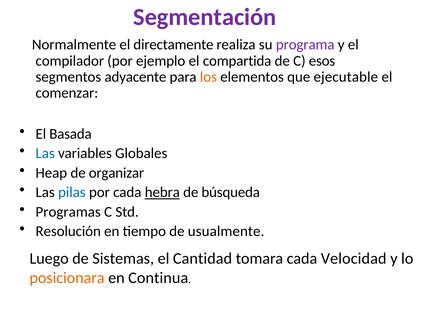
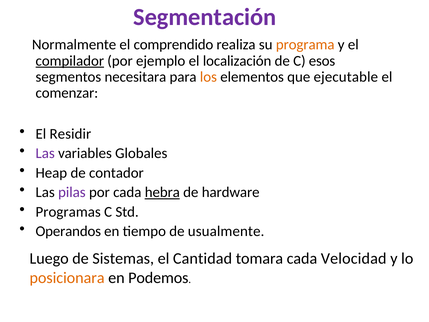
directamente: directamente -> comprendido (173, 45)
programa colour: purple -> orange (305, 45)
compilador underline: none -> present (70, 61)
compartida: compartida -> localización (237, 61)
adyacente: adyacente -> necesitara (135, 77)
Basada: Basada -> Residir (70, 134)
Las colour: blue -> purple (45, 153)
organizar: organizar -> contador (116, 173)
pilas colour: blue -> purple (72, 192)
búsqueda: búsqueda -> hardware (231, 192)
Resolución: Resolución -> Operandos (68, 231)
Continua: Continua -> Podemos (158, 277)
